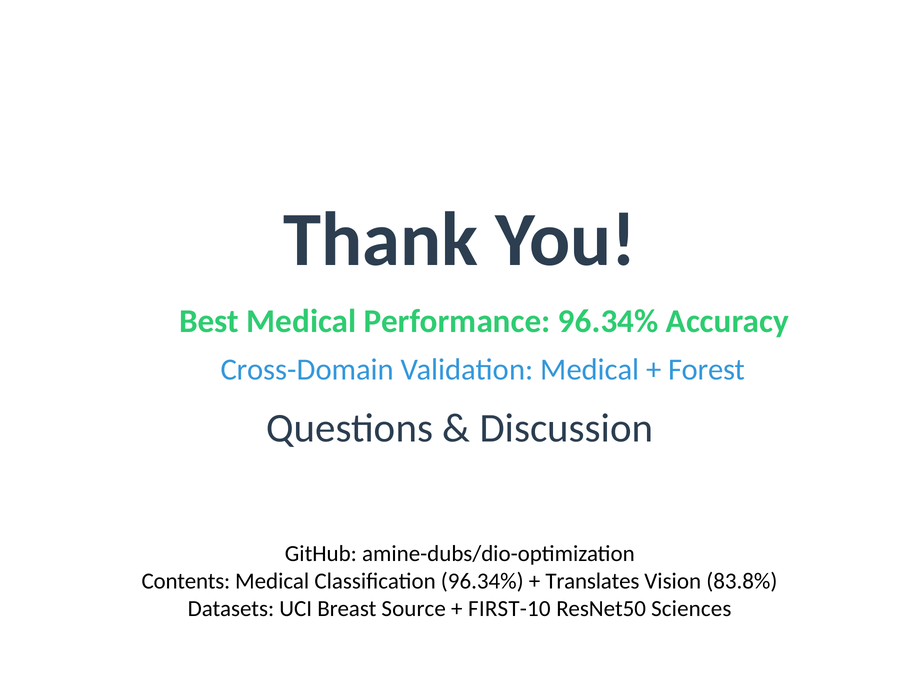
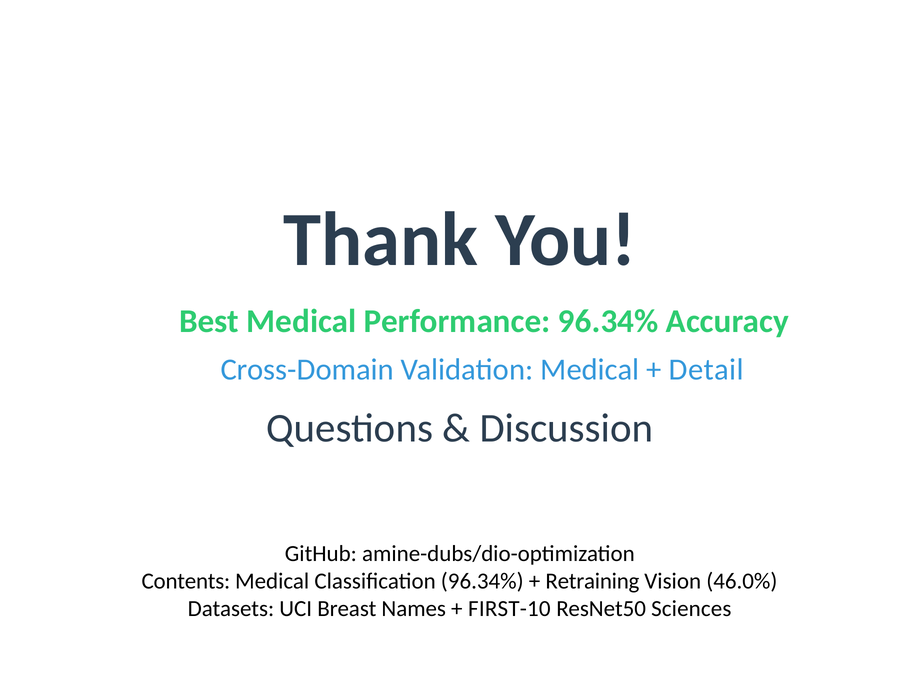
Forest: Forest -> Detail (706, 370)
Translates: Translates -> Retraining (592, 581)
83.8%: 83.8% -> 46.0% (742, 581)
Source: Source -> Names (414, 609)
